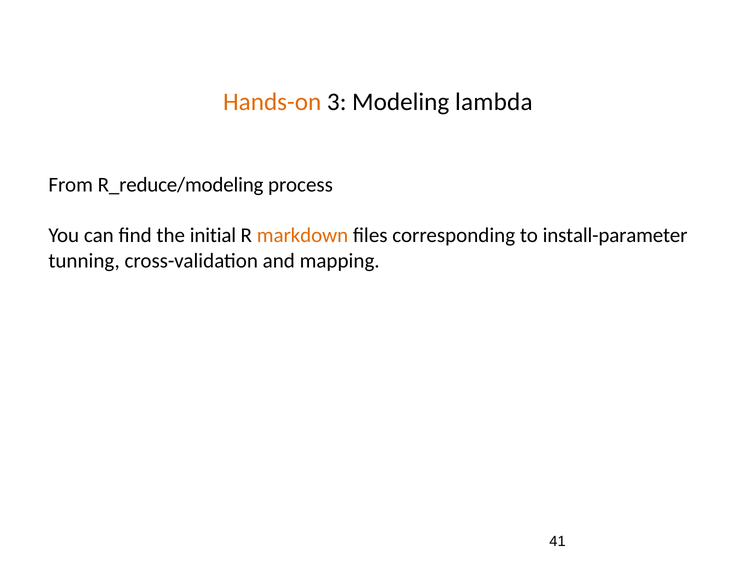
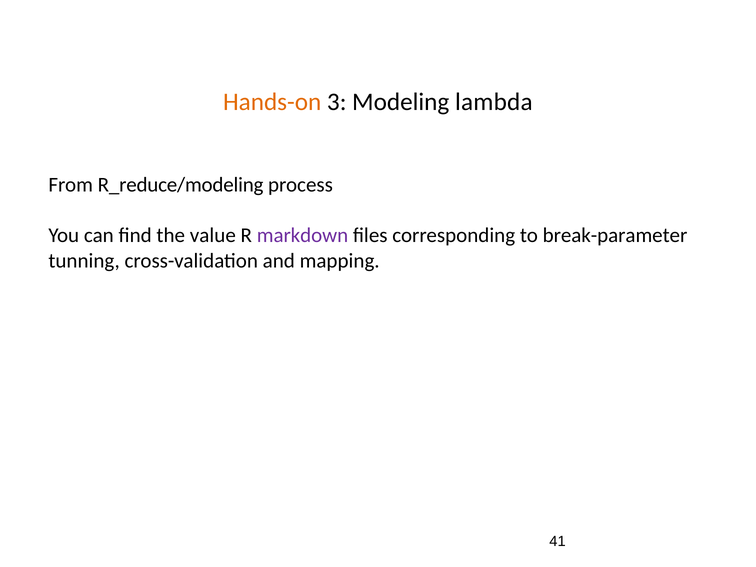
initial: initial -> value (213, 235)
markdown colour: orange -> purple (302, 235)
install-parameter: install-parameter -> break-parameter (615, 235)
